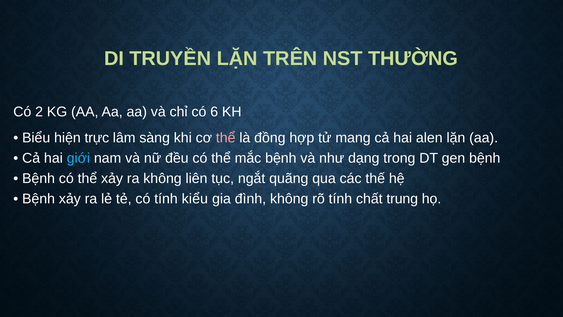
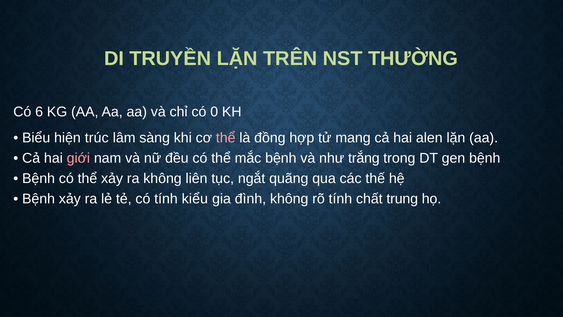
2: 2 -> 6 (39, 112)
6: 6 -> 0 (214, 112)
trực: trực -> trúc (97, 138)
giới colour: light blue -> pink (78, 158)
dạng: dạng -> trắng (364, 158)
